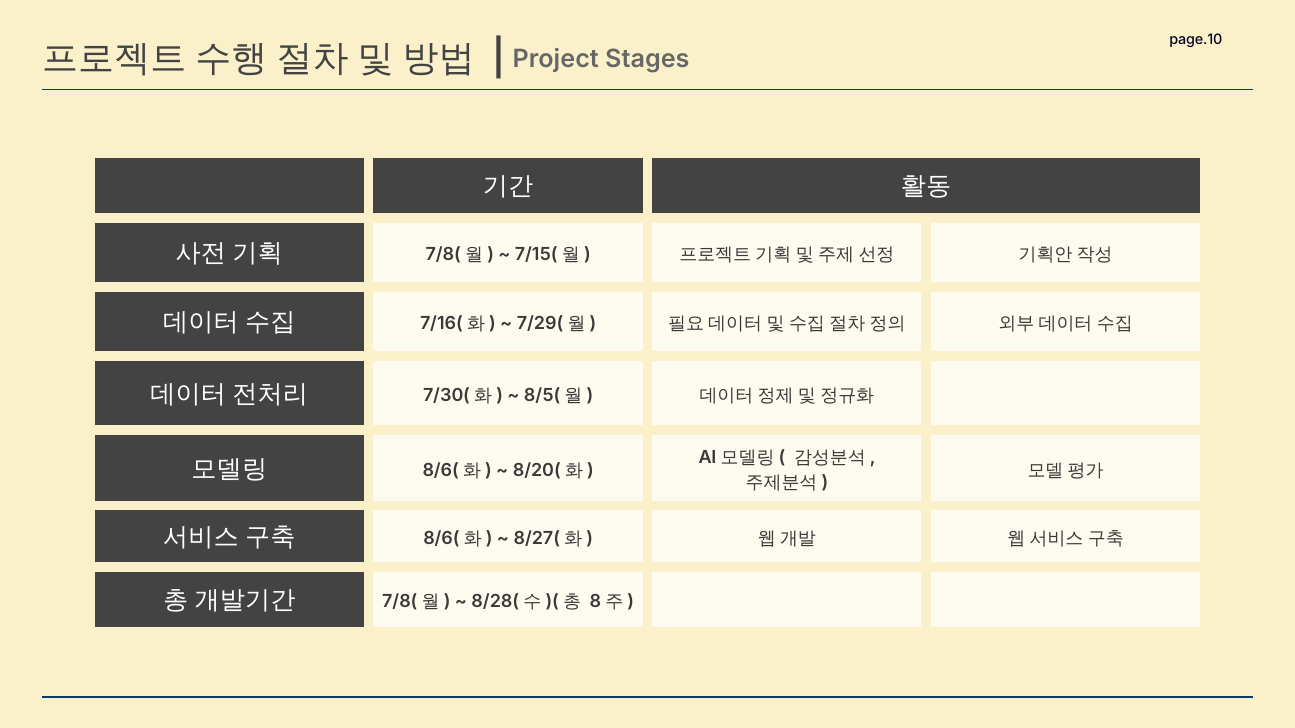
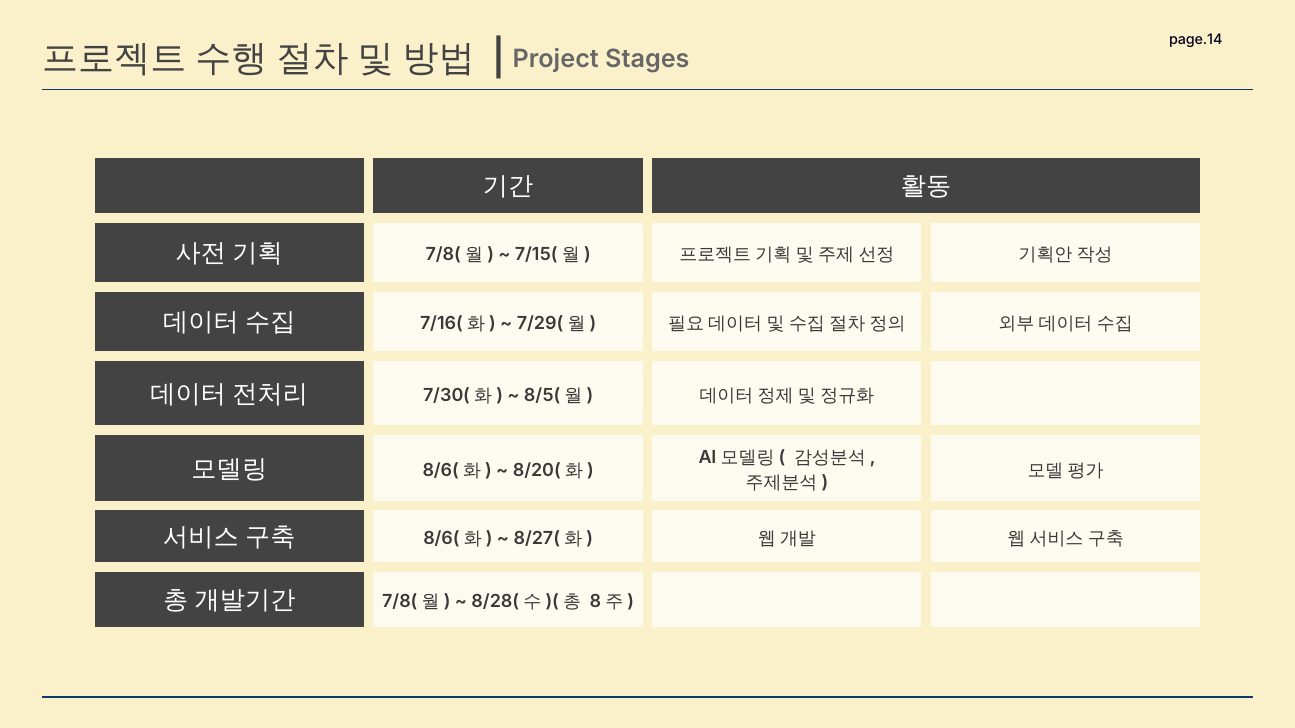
page.10: page.10 -> page.14 (1196, 39)
